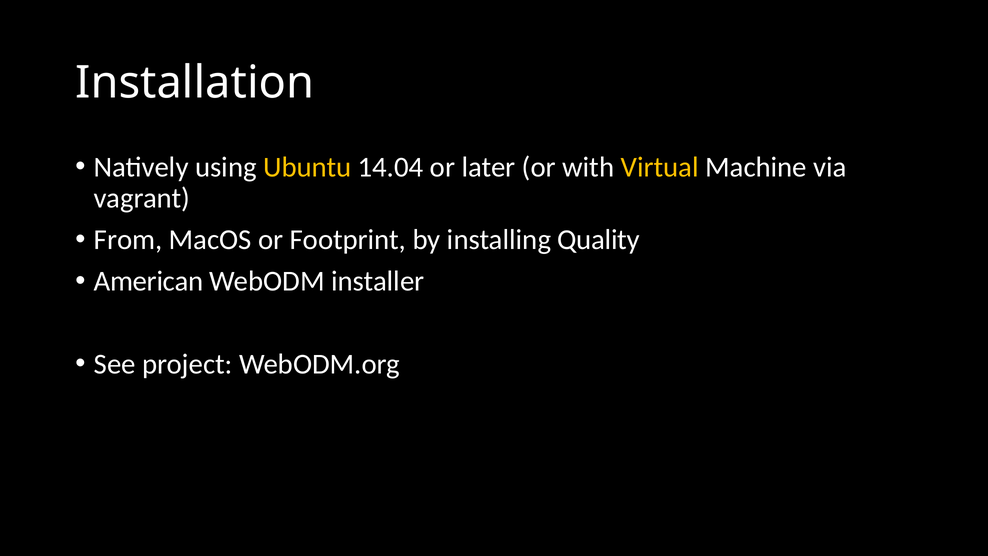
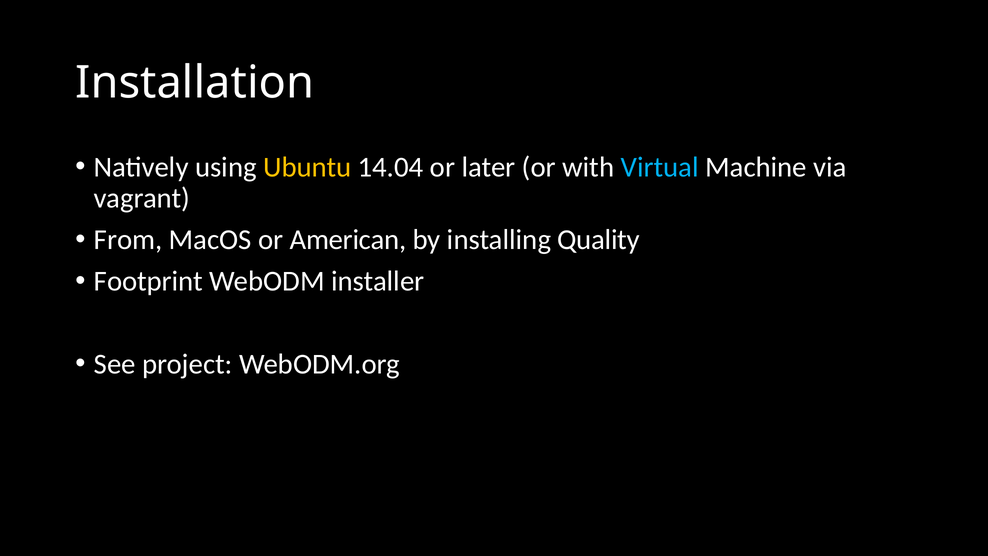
Virtual colour: yellow -> light blue (660, 167)
Footprint: Footprint -> American (348, 240)
American: American -> Footprint (148, 281)
